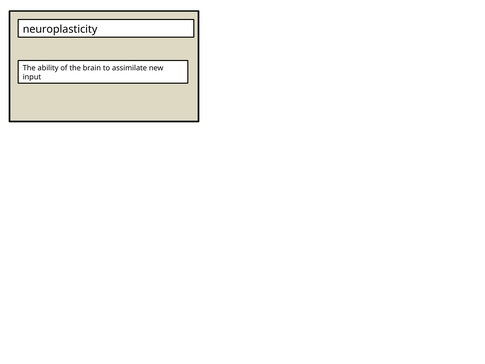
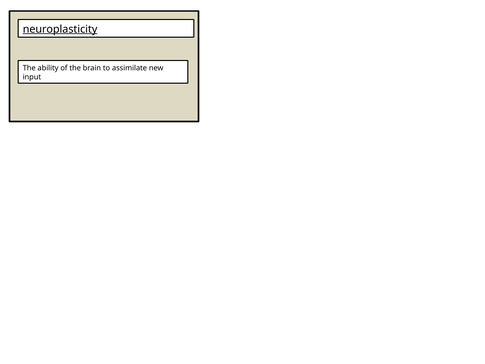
neuroplasticity underline: none -> present (60, 29)
